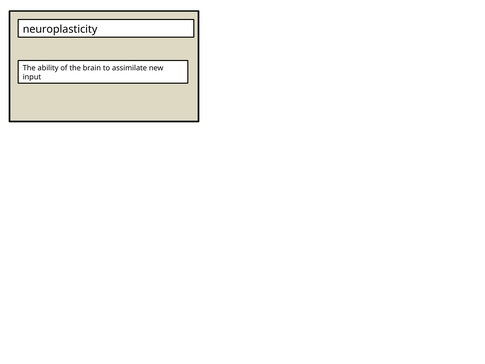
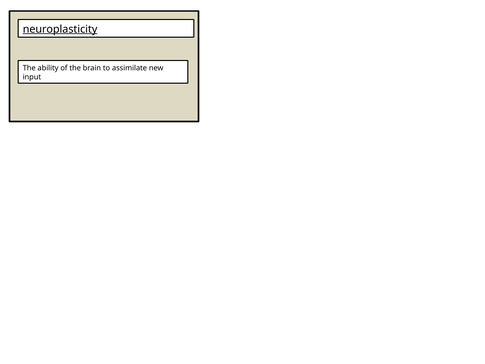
neuroplasticity underline: none -> present (60, 29)
